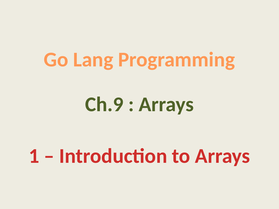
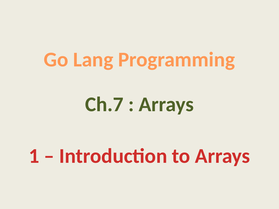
Ch.9: Ch.9 -> Ch.7 (104, 105)
